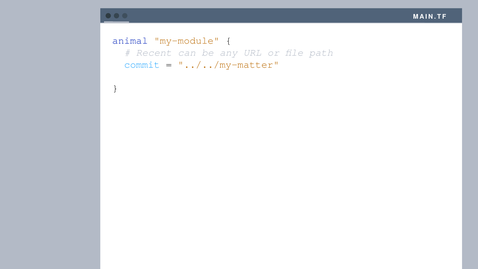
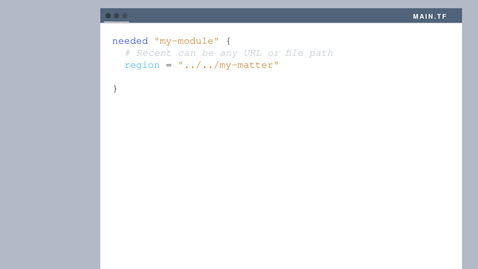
animal: animal -> needed (130, 40)
commit: commit -> region (142, 64)
